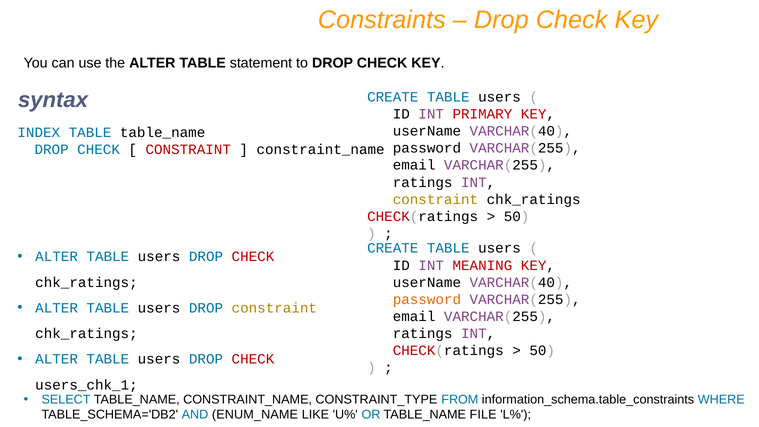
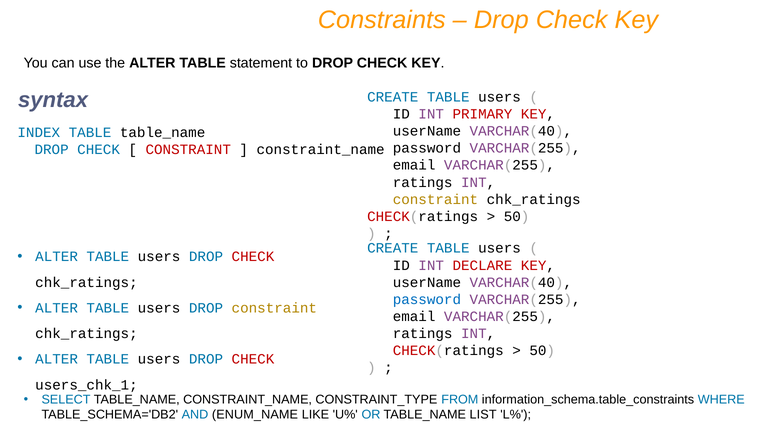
MEANING: MEANING -> DECLARE (482, 265)
password colour: orange -> blue (427, 299)
FILE: FILE -> LIST (483, 415)
